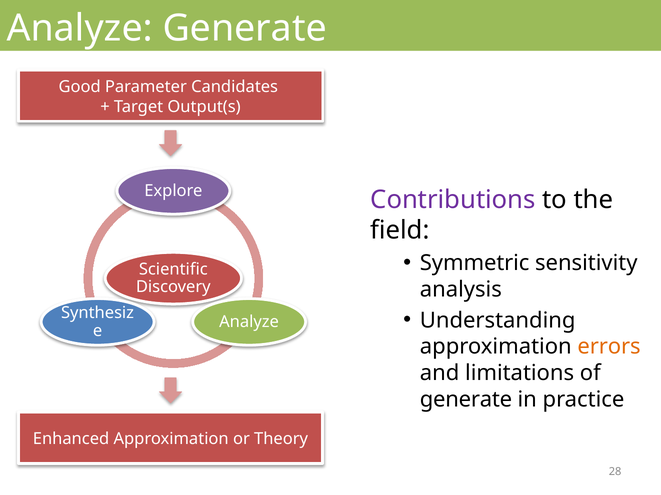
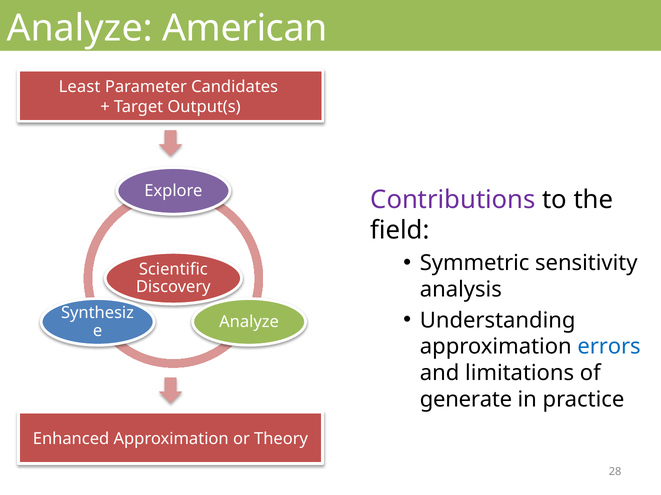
Analyze Generate: Generate -> American (245, 28)
Good: Good -> Least (80, 87)
errors colour: orange -> blue (609, 347)
